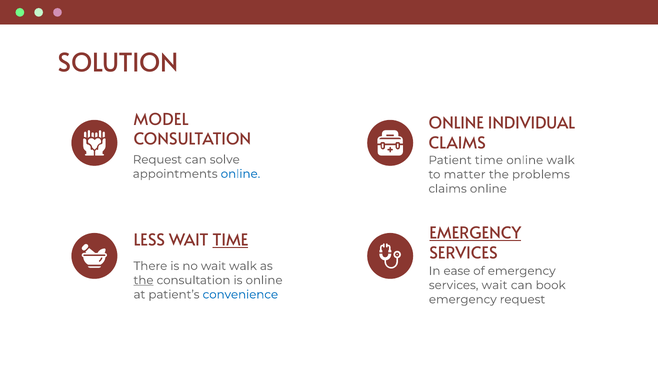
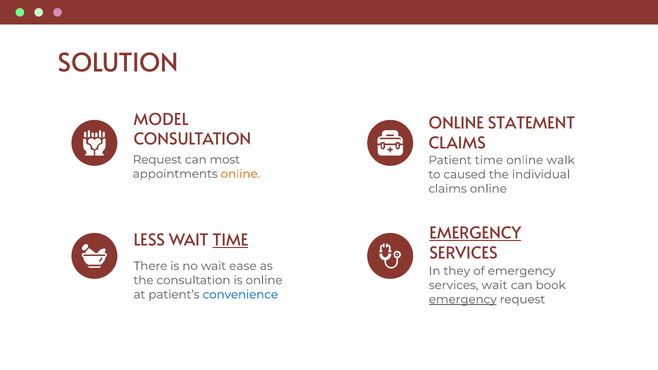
INDIVIDUAL: INDIVIDUAL -> STATEMENT (531, 123)
solve: solve -> most (225, 160)
online colour: blue -> orange (240, 174)
matter: matter -> caused (465, 175)
problems: problems -> individual (541, 175)
wait walk: walk -> ease (243, 266)
ease: ease -> they (457, 271)
the underline: present -> none (144, 280)
emergency underline: none -> present (463, 300)
